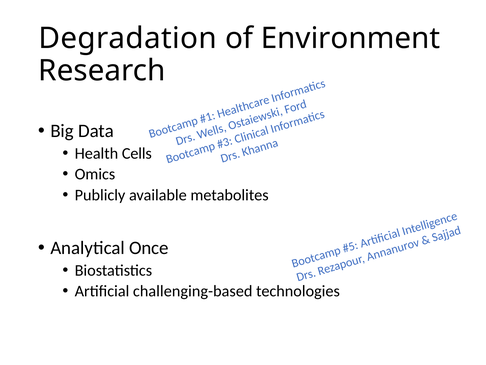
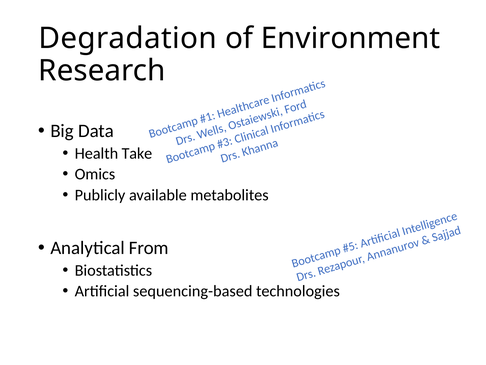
Cells: Cells -> Take (137, 153)
Once: Once -> From (149, 248)
challenging-based: challenging-based -> sequencing-based (193, 291)
